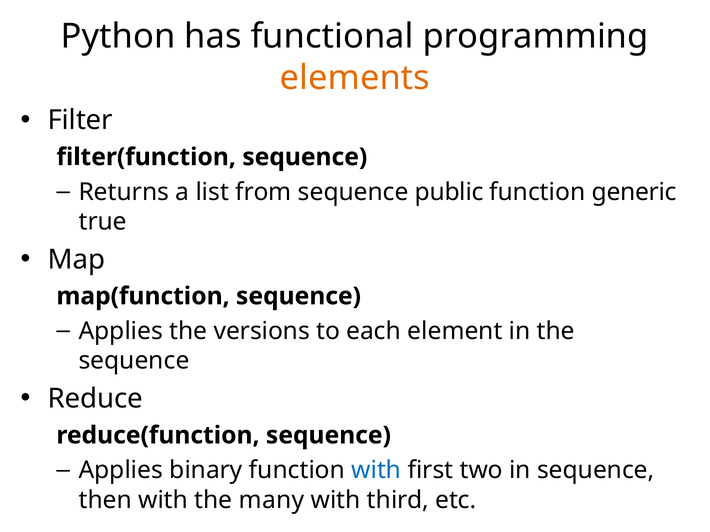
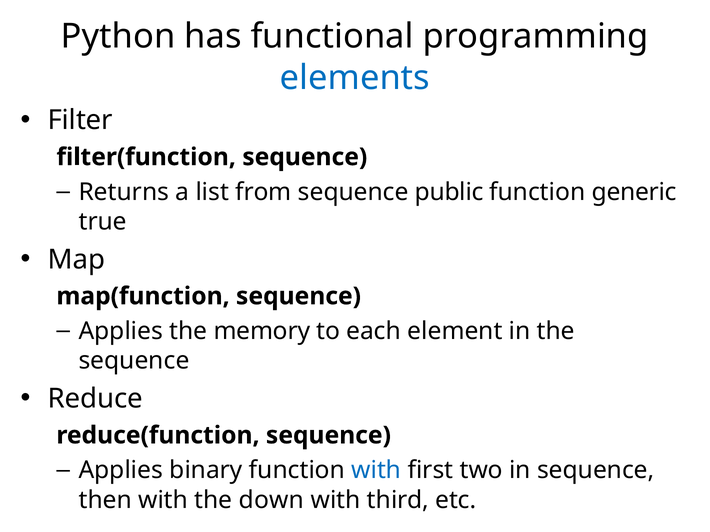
elements colour: orange -> blue (355, 78)
versions: versions -> memory (262, 332)
many: many -> down (271, 500)
